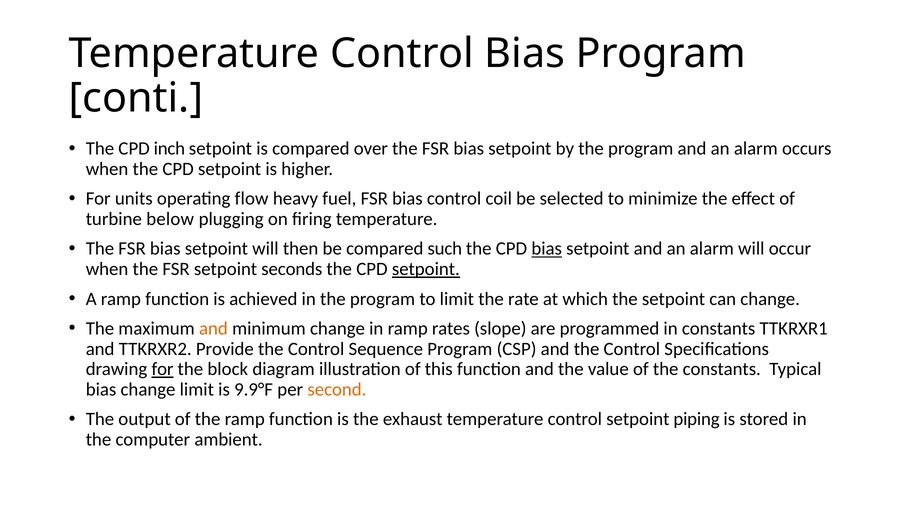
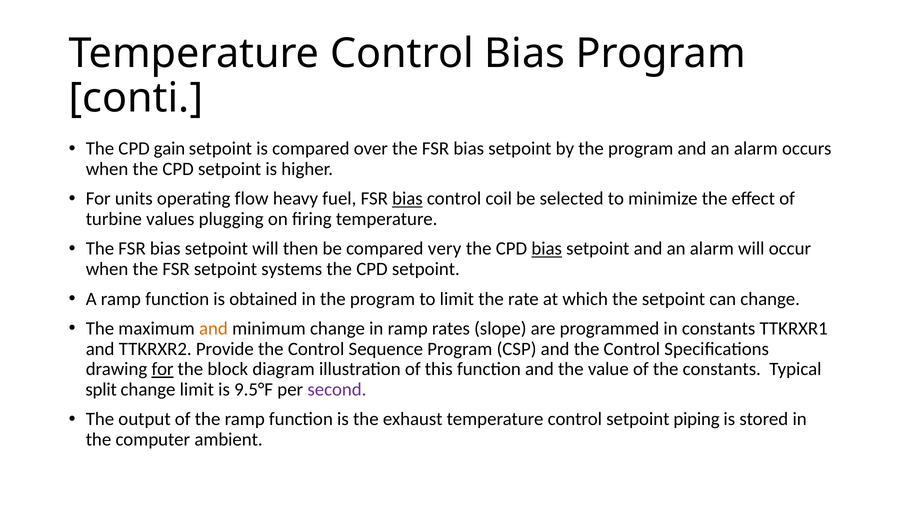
inch: inch -> gain (169, 149)
bias underline: none -> present (407, 199)
below: below -> values (170, 219)
such: such -> very (445, 249)
seconds: seconds -> systems (292, 269)
setpoint underline: present -> none (426, 269)
achieved: achieved -> obtained (263, 299)
bias: bias -> split (101, 389)
9.9°F: 9.9°F -> 9.5°F (254, 389)
second colour: orange -> purple (337, 389)
